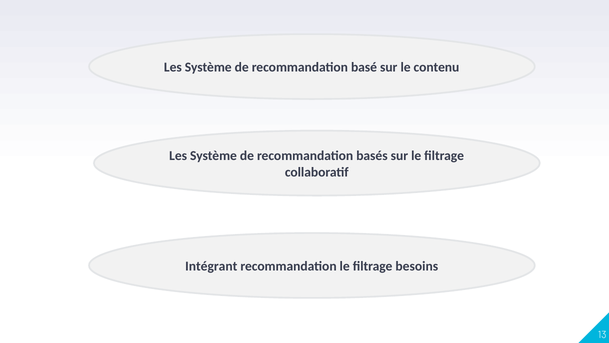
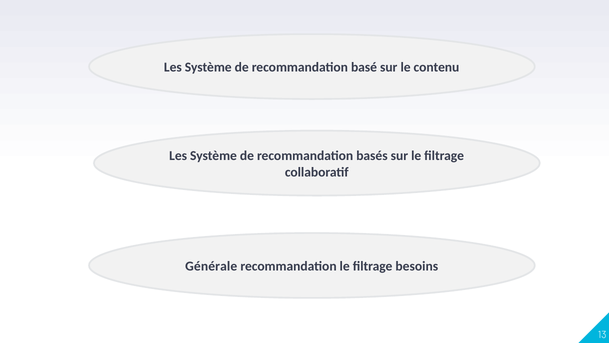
Intégrant: Intégrant -> Générale (211, 266)
